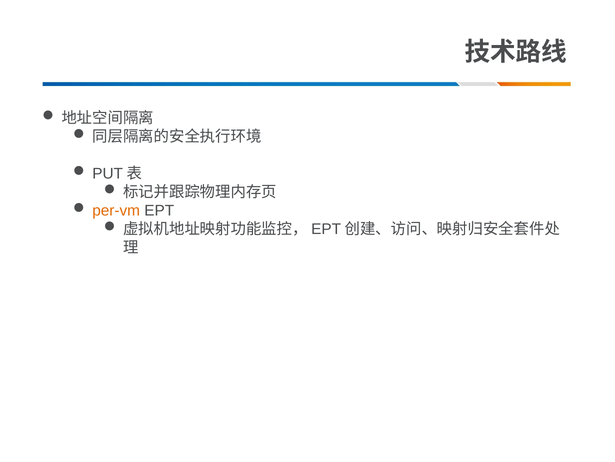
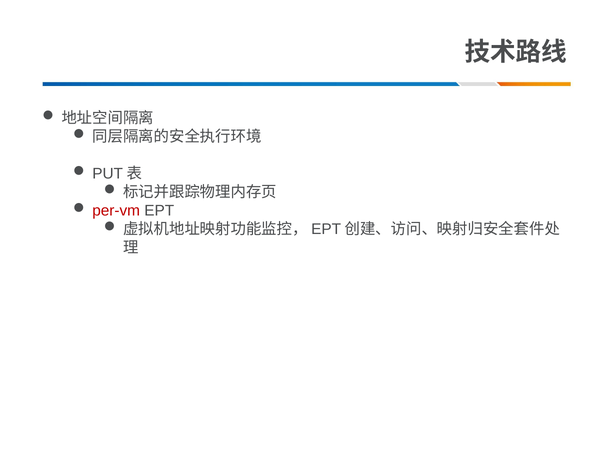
per-vm colour: orange -> red (116, 210)
